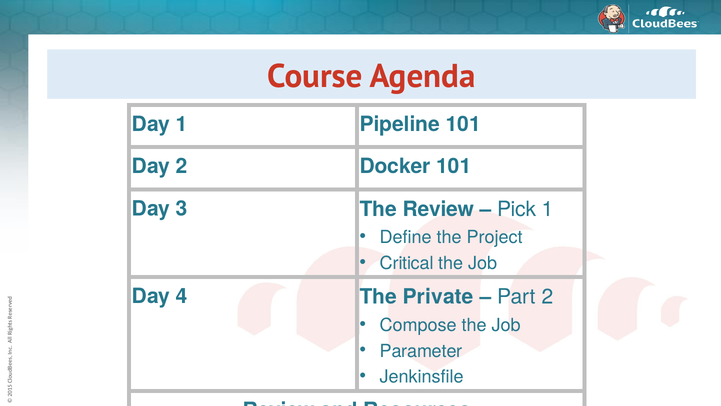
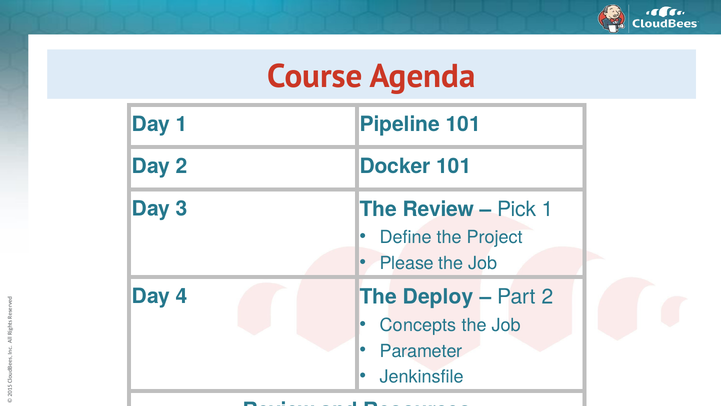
Critical: Critical -> Please (407, 263)
Private: Private -> Deploy (438, 297)
Compose: Compose -> Concepts (418, 325)
